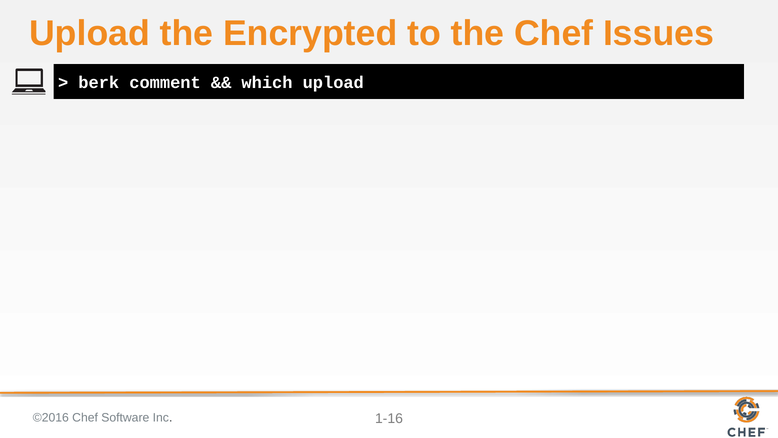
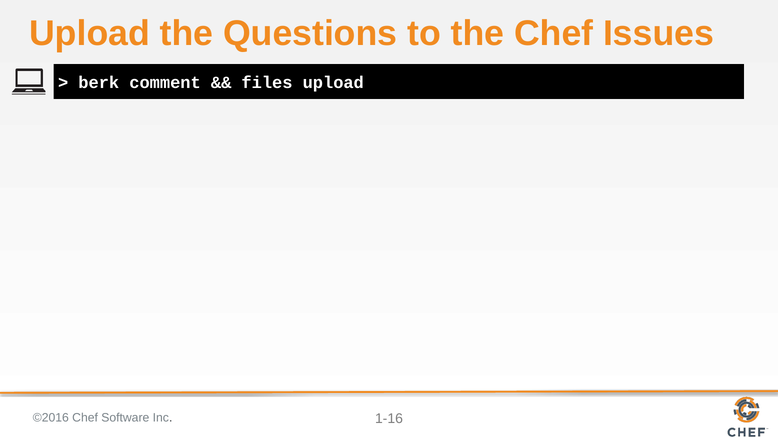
Encrypted: Encrypted -> Questions (310, 34)
which: which -> files (267, 83)
